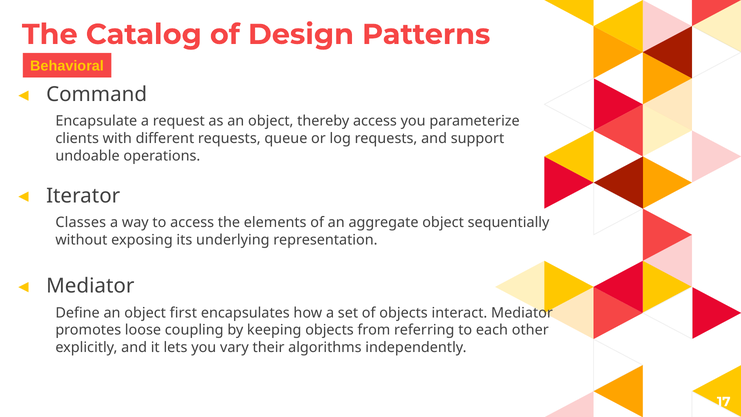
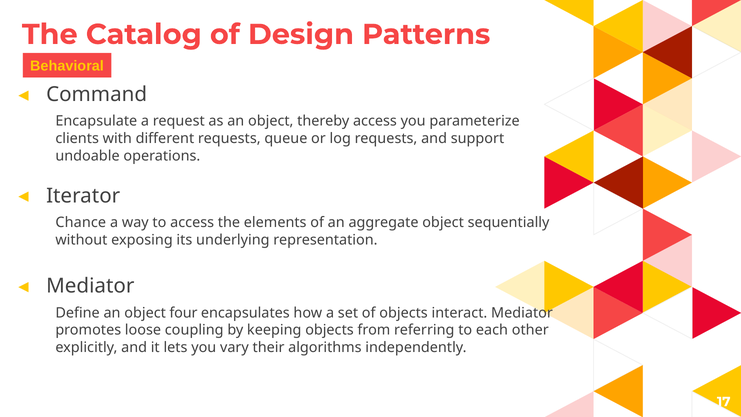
Classes: Classes -> Chance (81, 223)
first: first -> four (183, 313)
